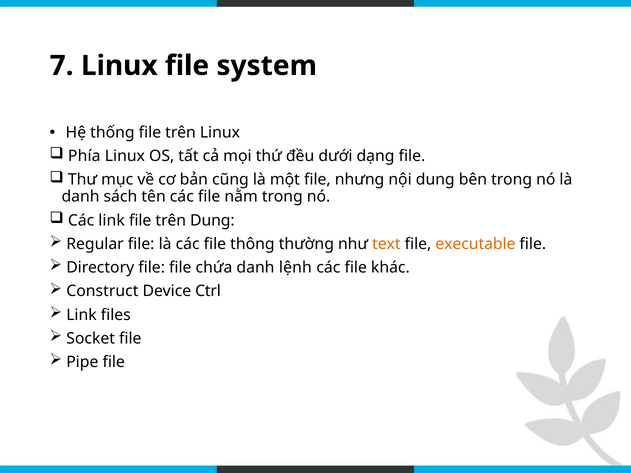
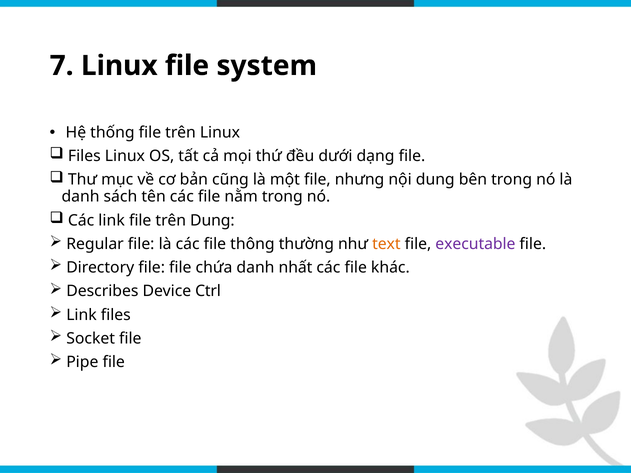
Phía: Phía -> Files (84, 156)
executable colour: orange -> purple (475, 244)
lệnh: lệnh -> nhất (295, 268)
Construct: Construct -> Describes (102, 291)
